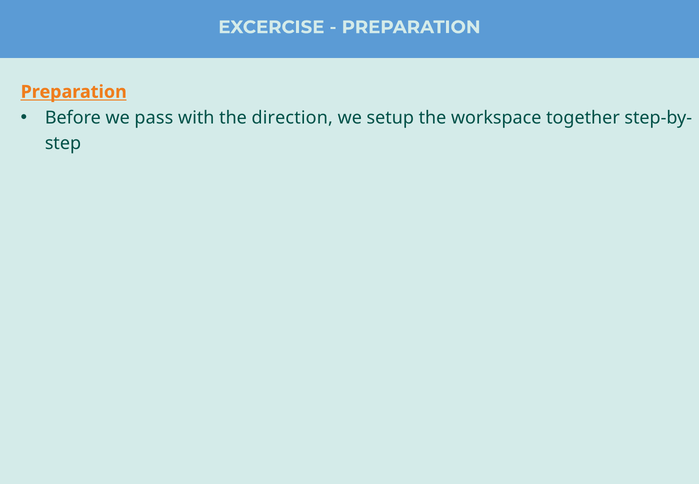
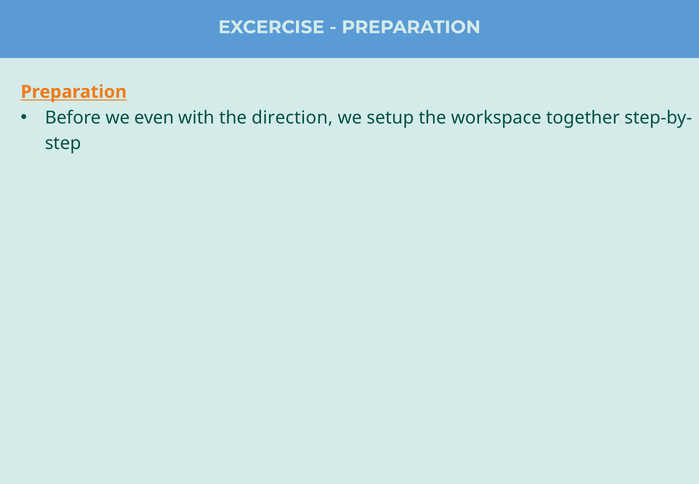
pass: pass -> even (154, 118)
